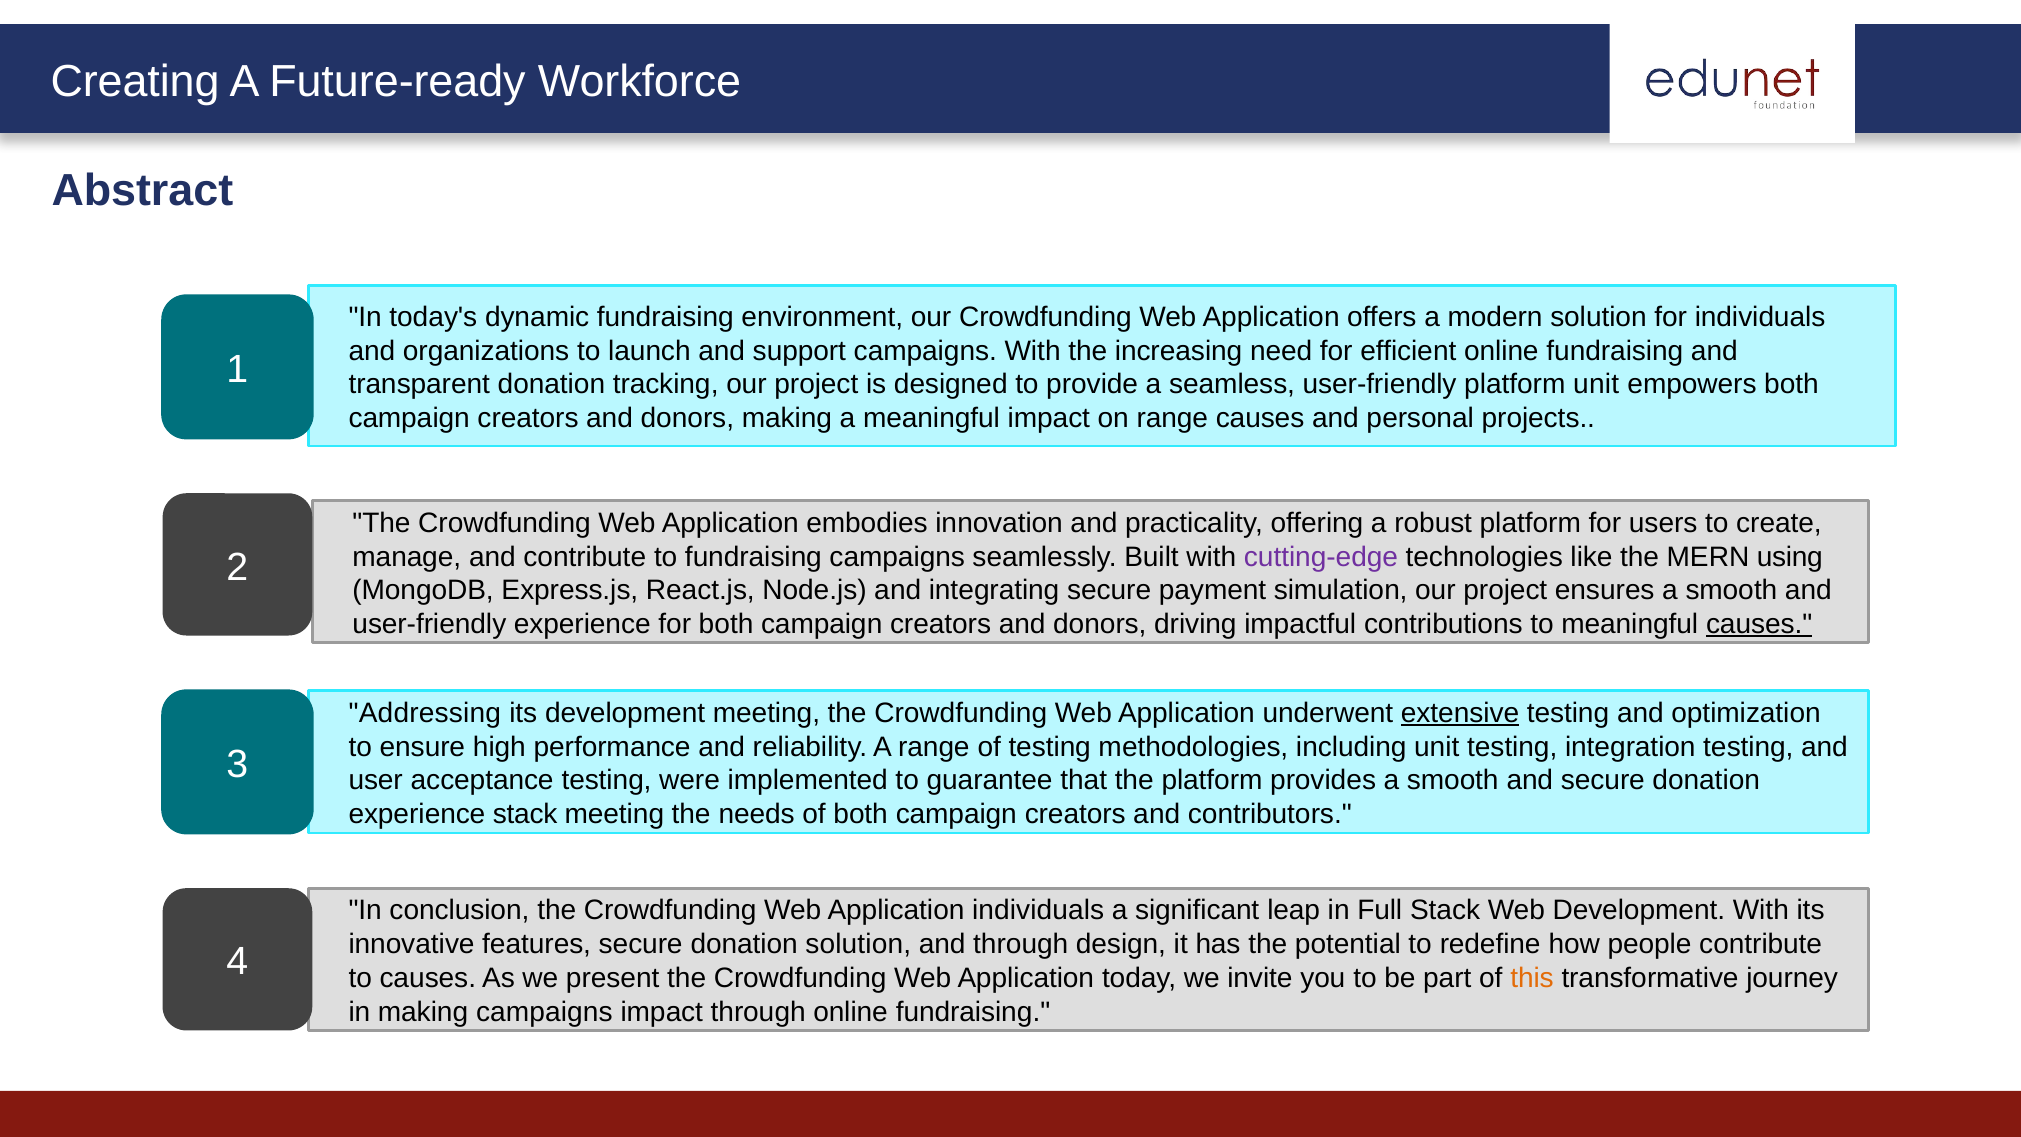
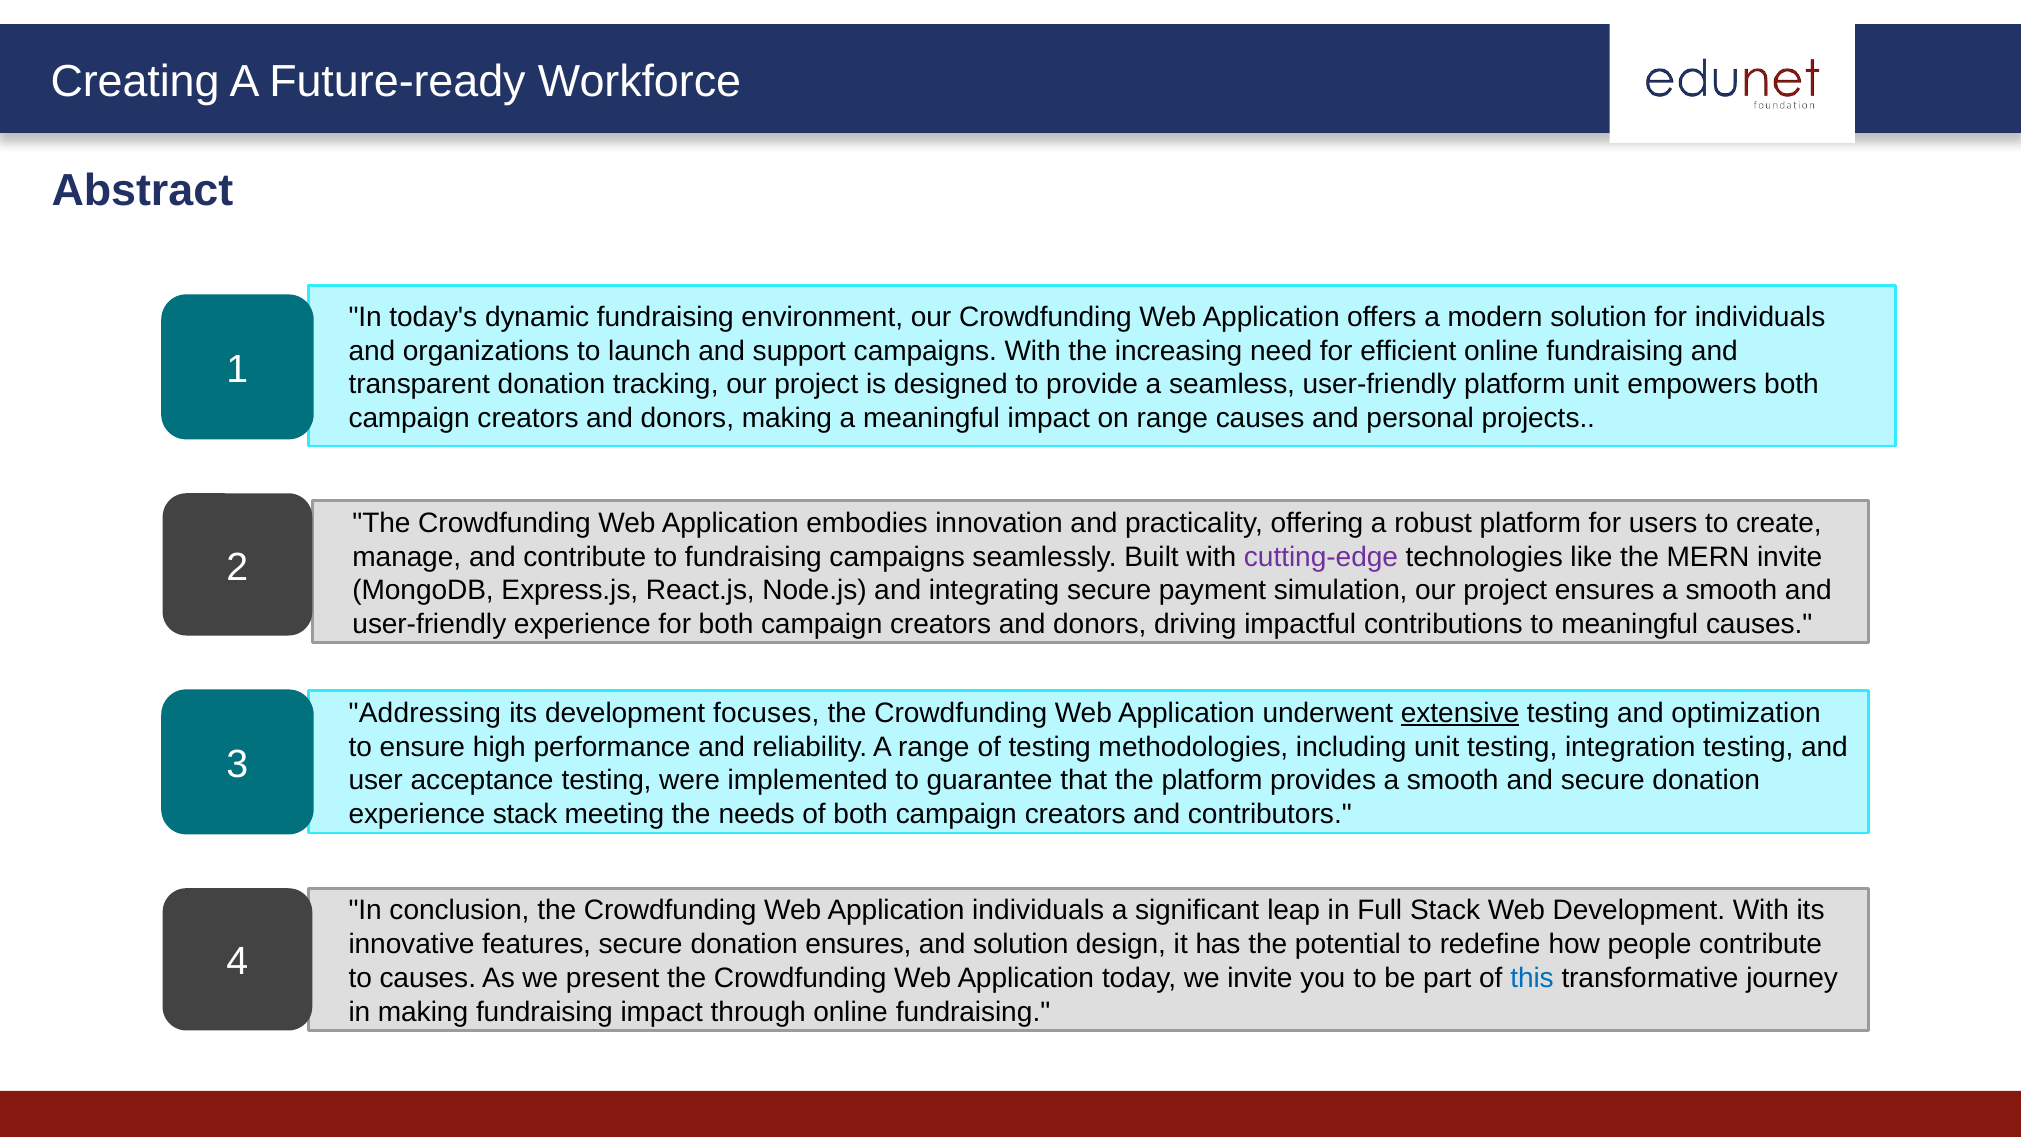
MERN using: using -> invite (1790, 557)
causes underline: present -> none (1759, 624)
development meeting: meeting -> focuses (766, 713)
donation solution: solution -> ensures (858, 944)
and through: through -> solution (1021, 944)
this colour: orange -> blue (1532, 978)
making campaigns: campaigns -> fundraising (544, 1012)
